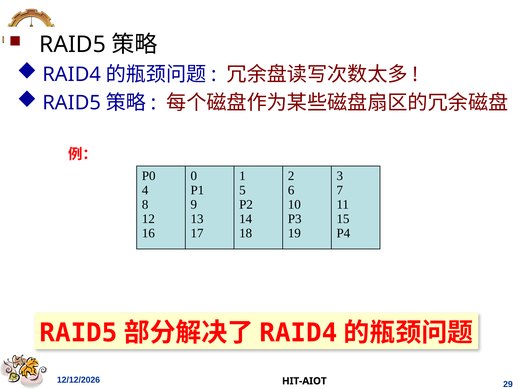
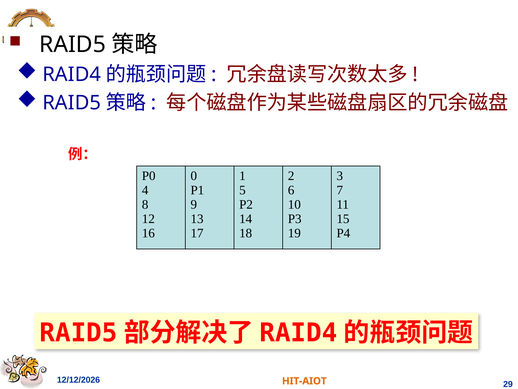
HIT-AIOT colour: black -> orange (304, 381)
